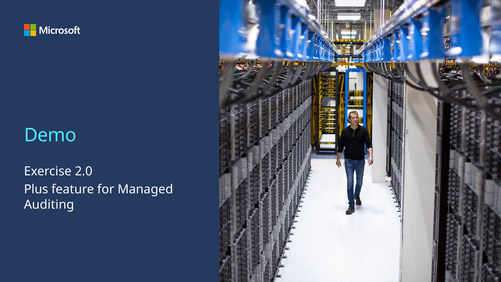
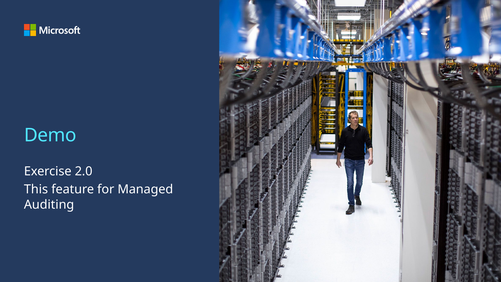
Plus: Plus -> This (36, 189)
